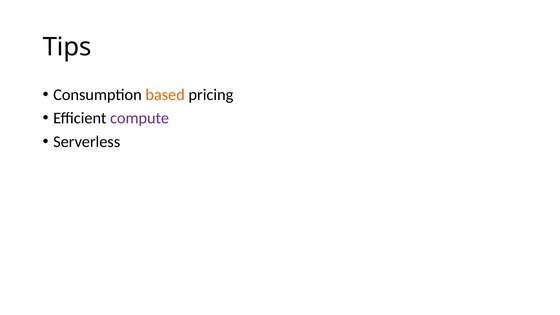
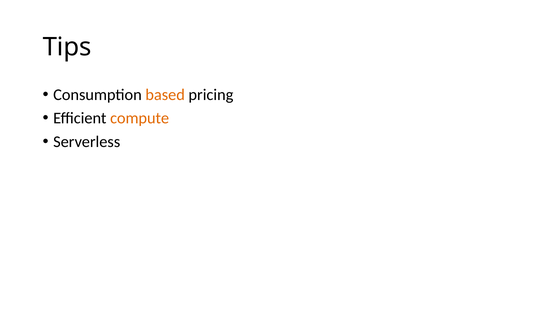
compute colour: purple -> orange (140, 118)
